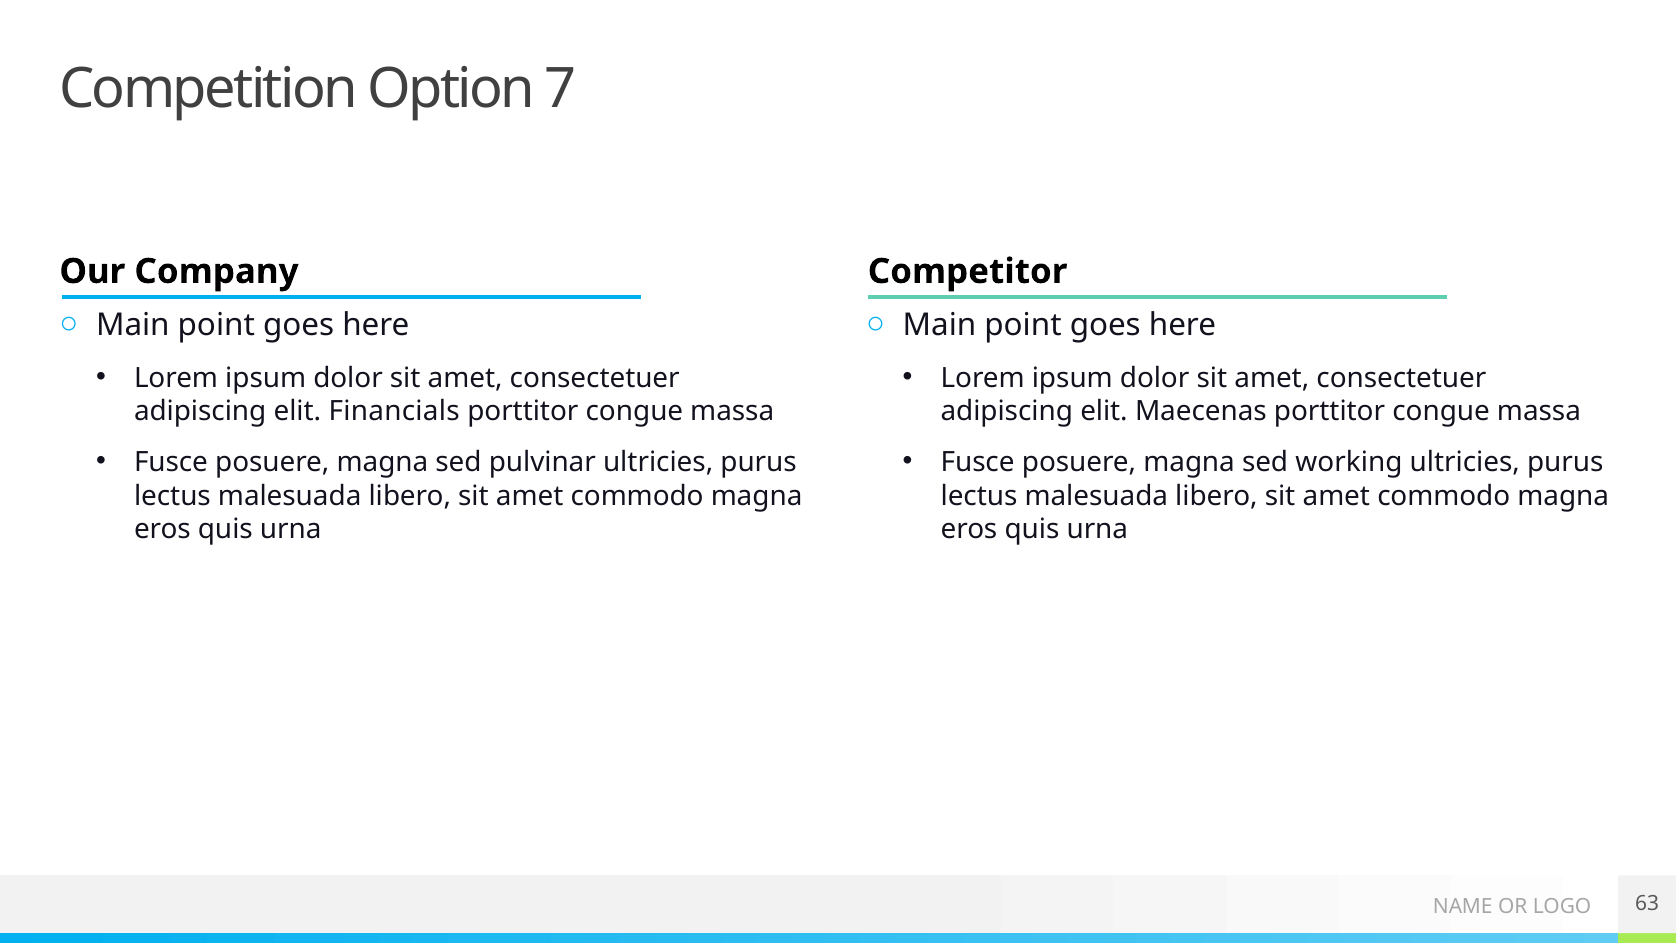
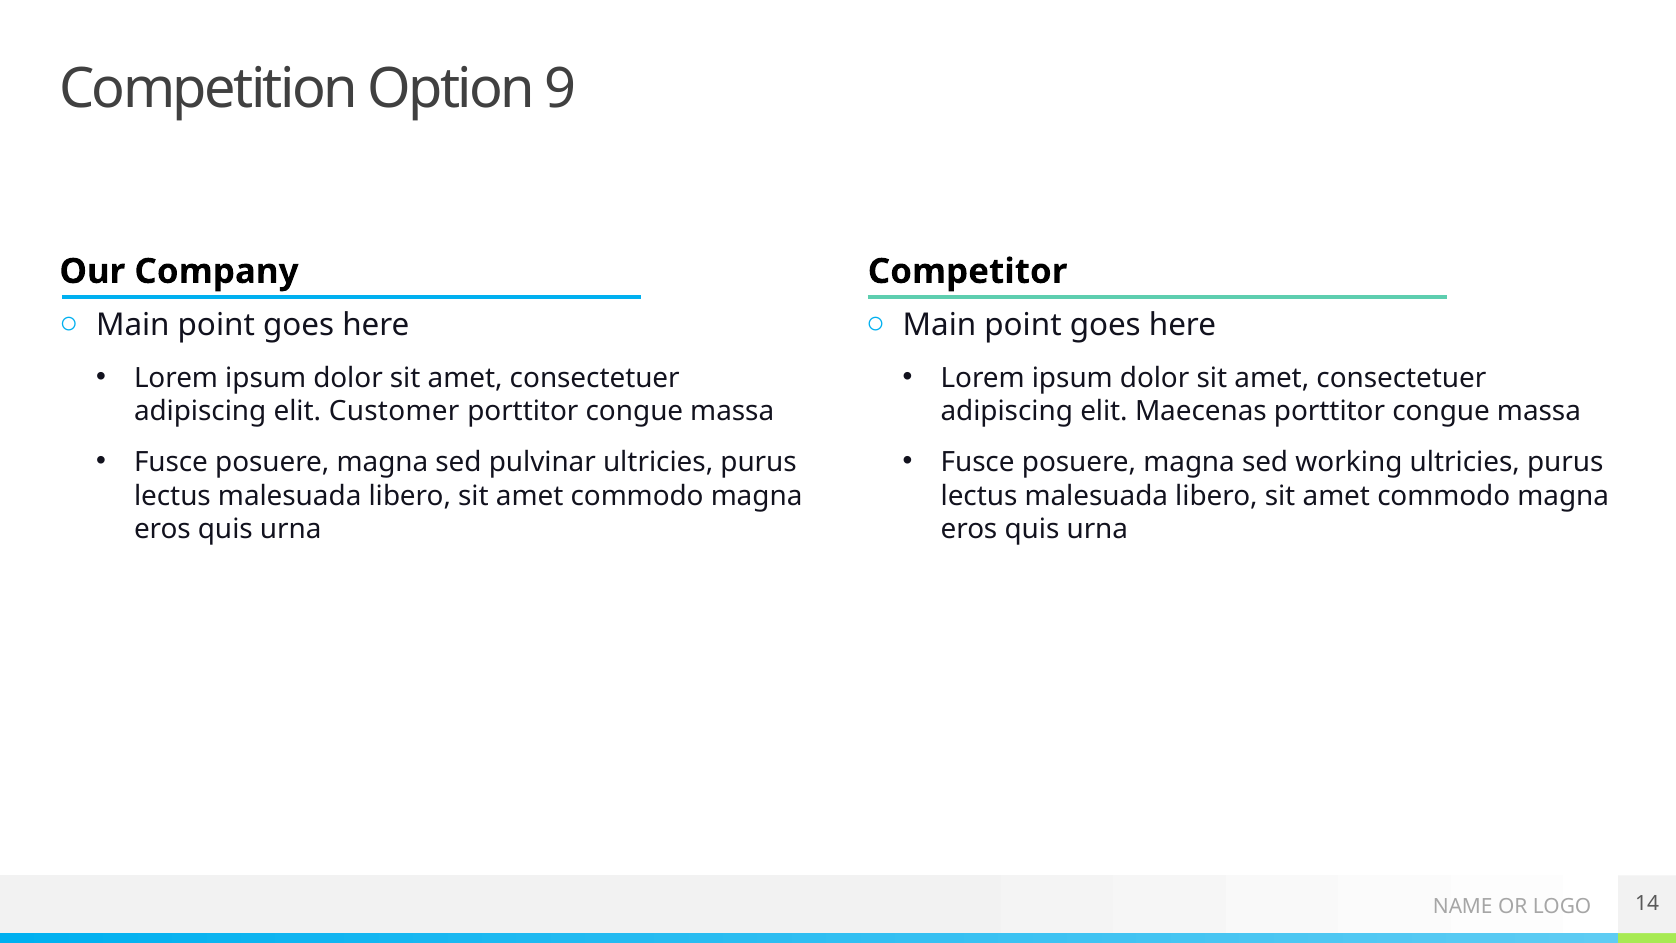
7: 7 -> 9 (561, 89)
Financials: Financials -> Customer (394, 411)
63: 63 -> 14 (1647, 904)
